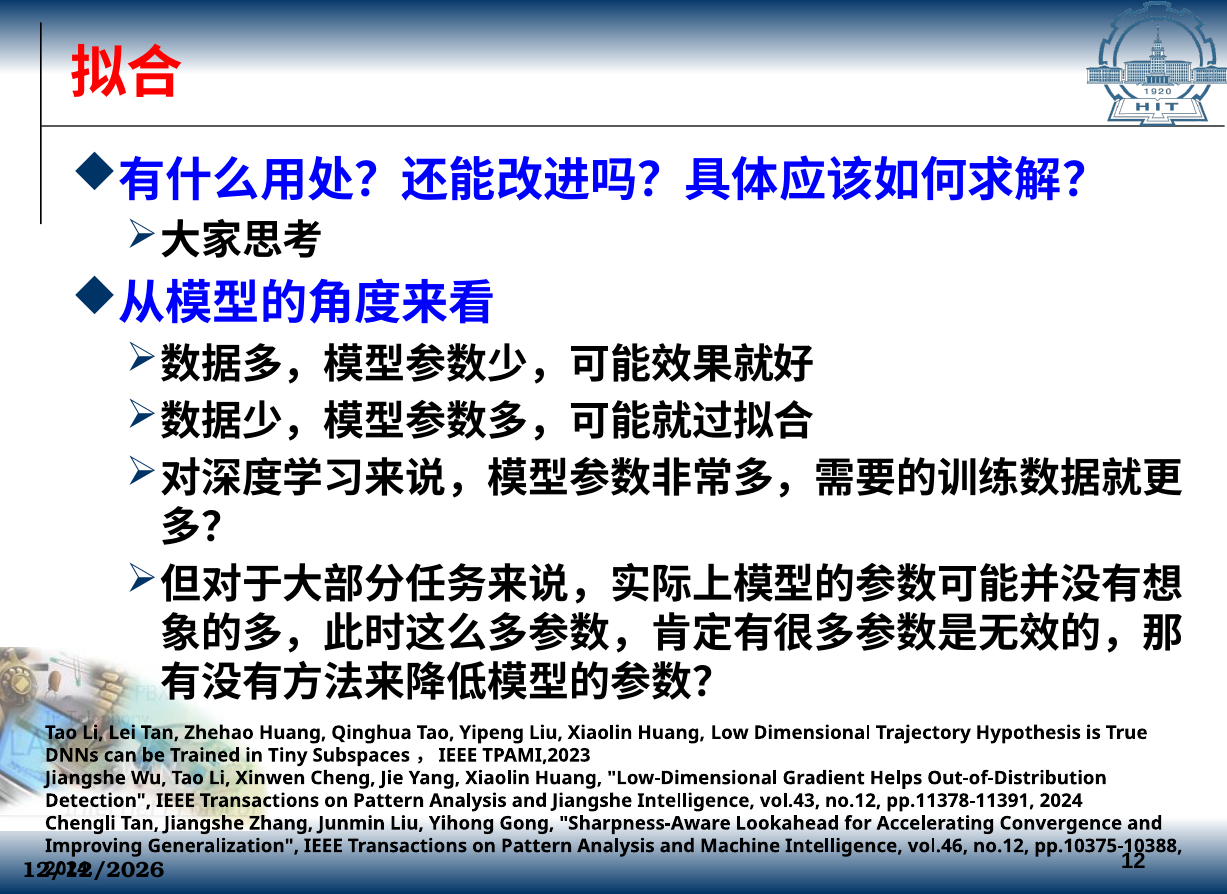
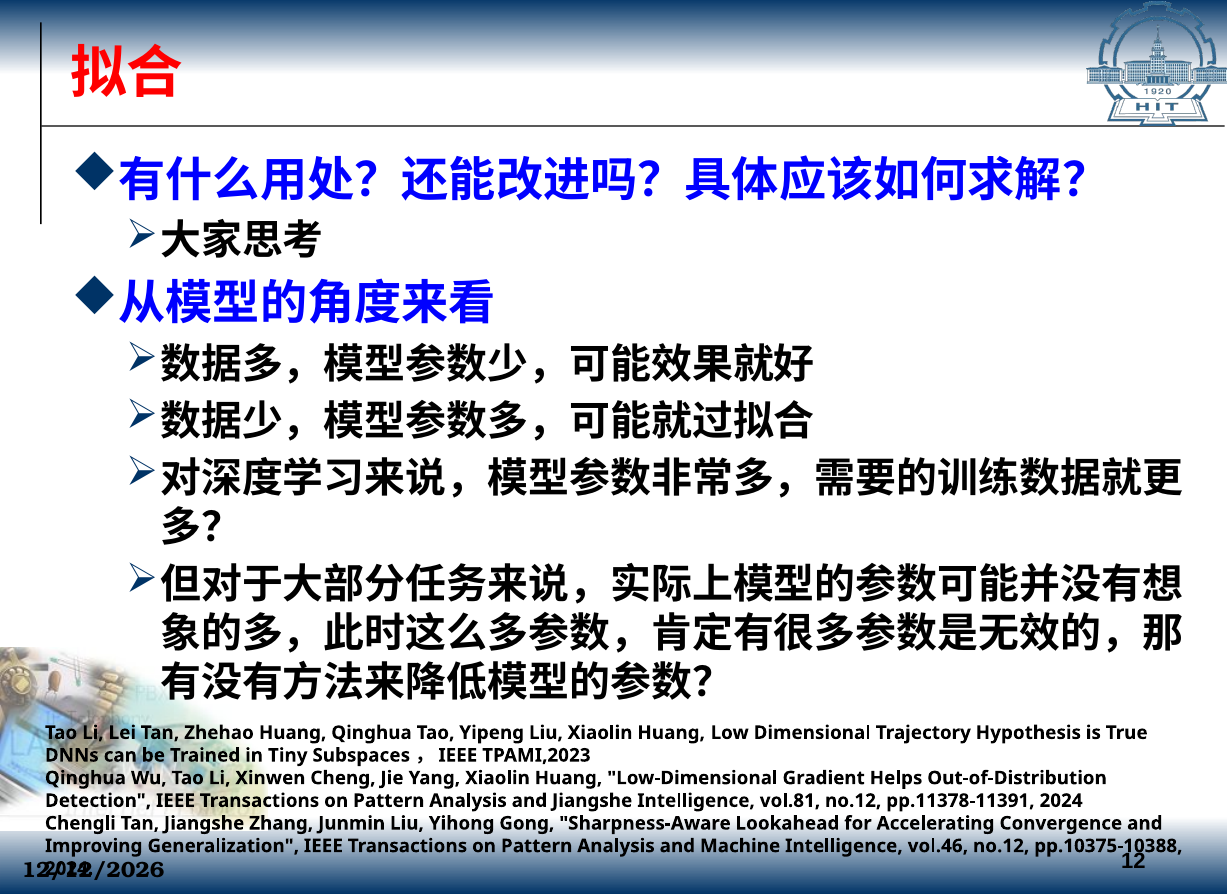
Jiangshe: Jiangshe -> Qinghua (85, 778)
vol.43: vol.43 -> vol.81 (790, 801)
